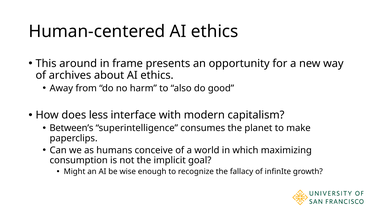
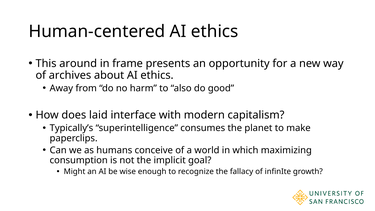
less: less -> laid (98, 115)
Between’s: Between’s -> Typically’s (71, 128)
